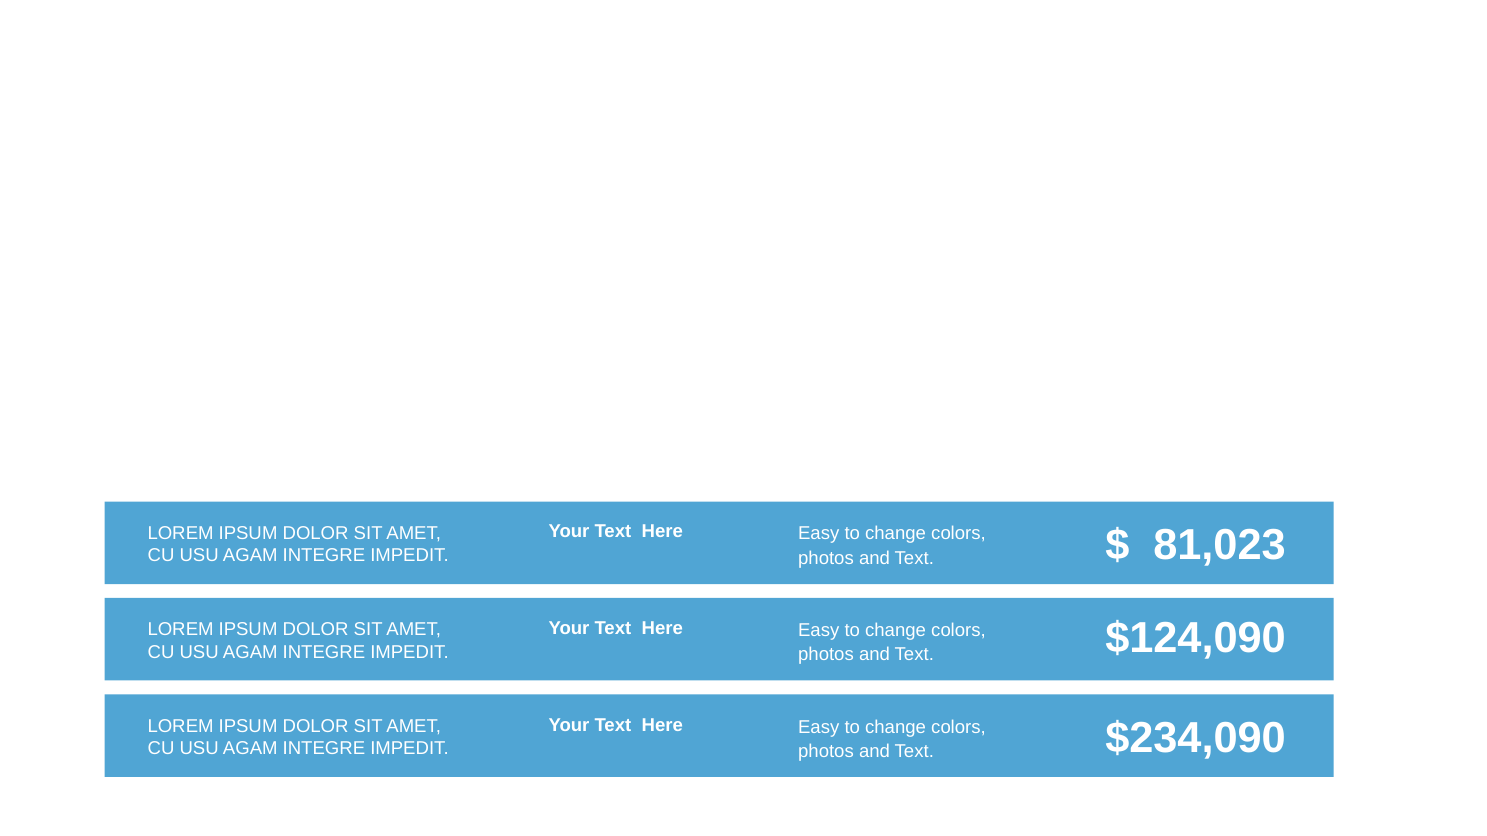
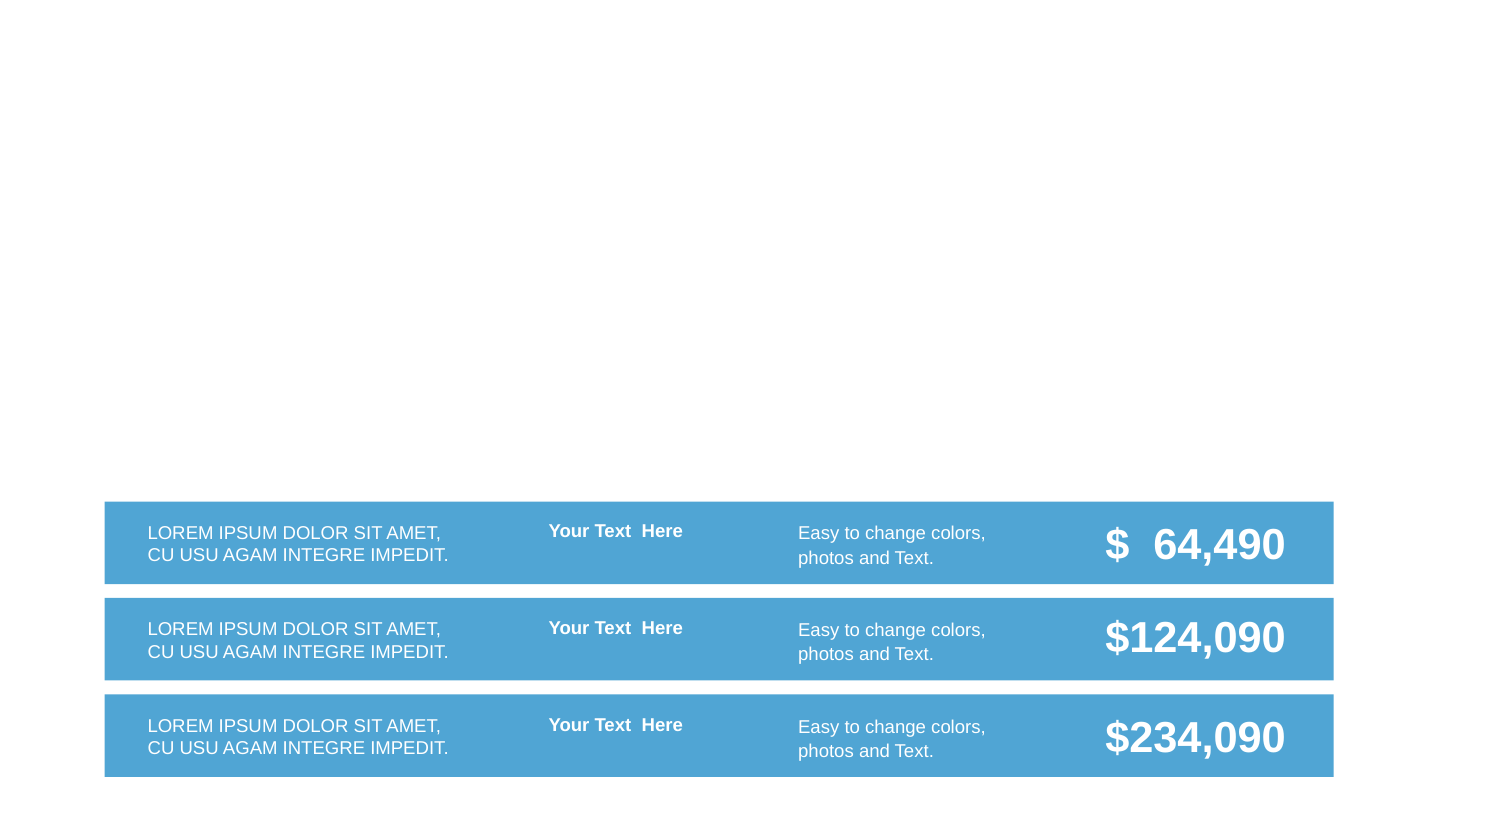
81,023: 81,023 -> 64,490 (1220, 546)
